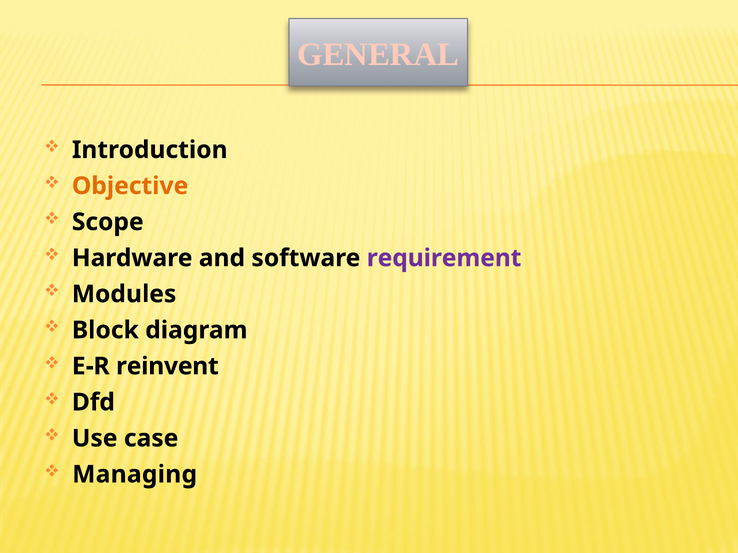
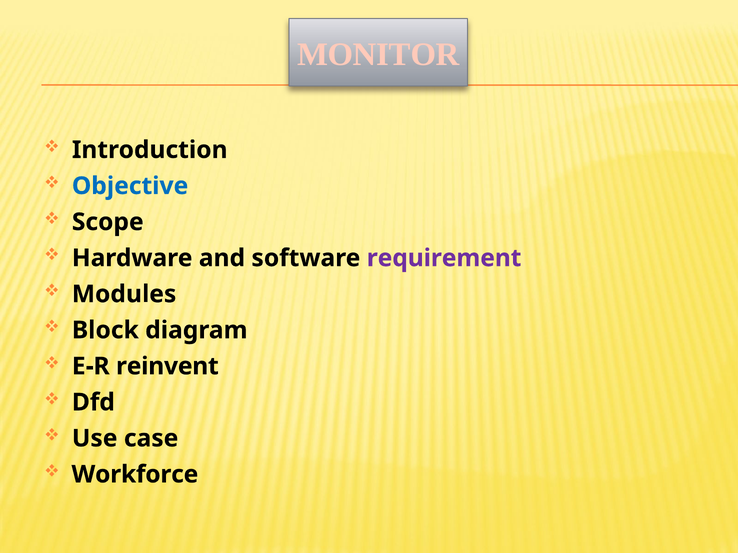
GENERAL: GENERAL -> MONITOR (378, 55)
Objective colour: orange -> blue (130, 186)
Managing: Managing -> Workforce (135, 475)
